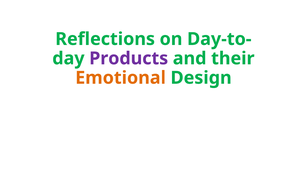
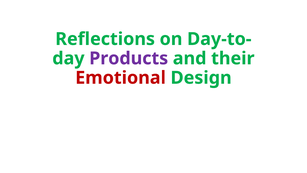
Emotional colour: orange -> red (121, 78)
